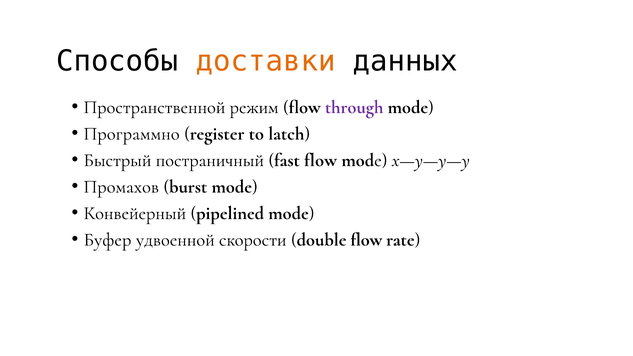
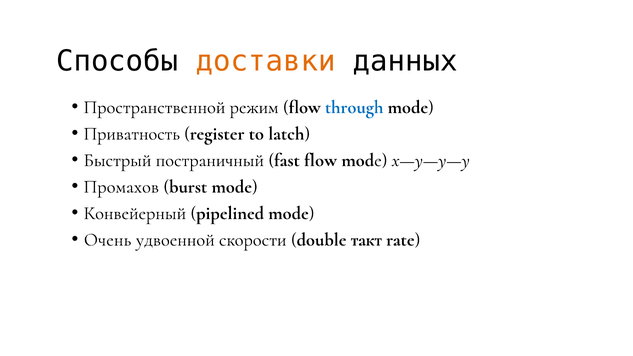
through colour: purple -> blue (354, 107)
Программно: Программно -> Приватность (132, 133)
Буфер: Буфер -> Очень (108, 240)
double flow: flow -> такт (366, 240)
